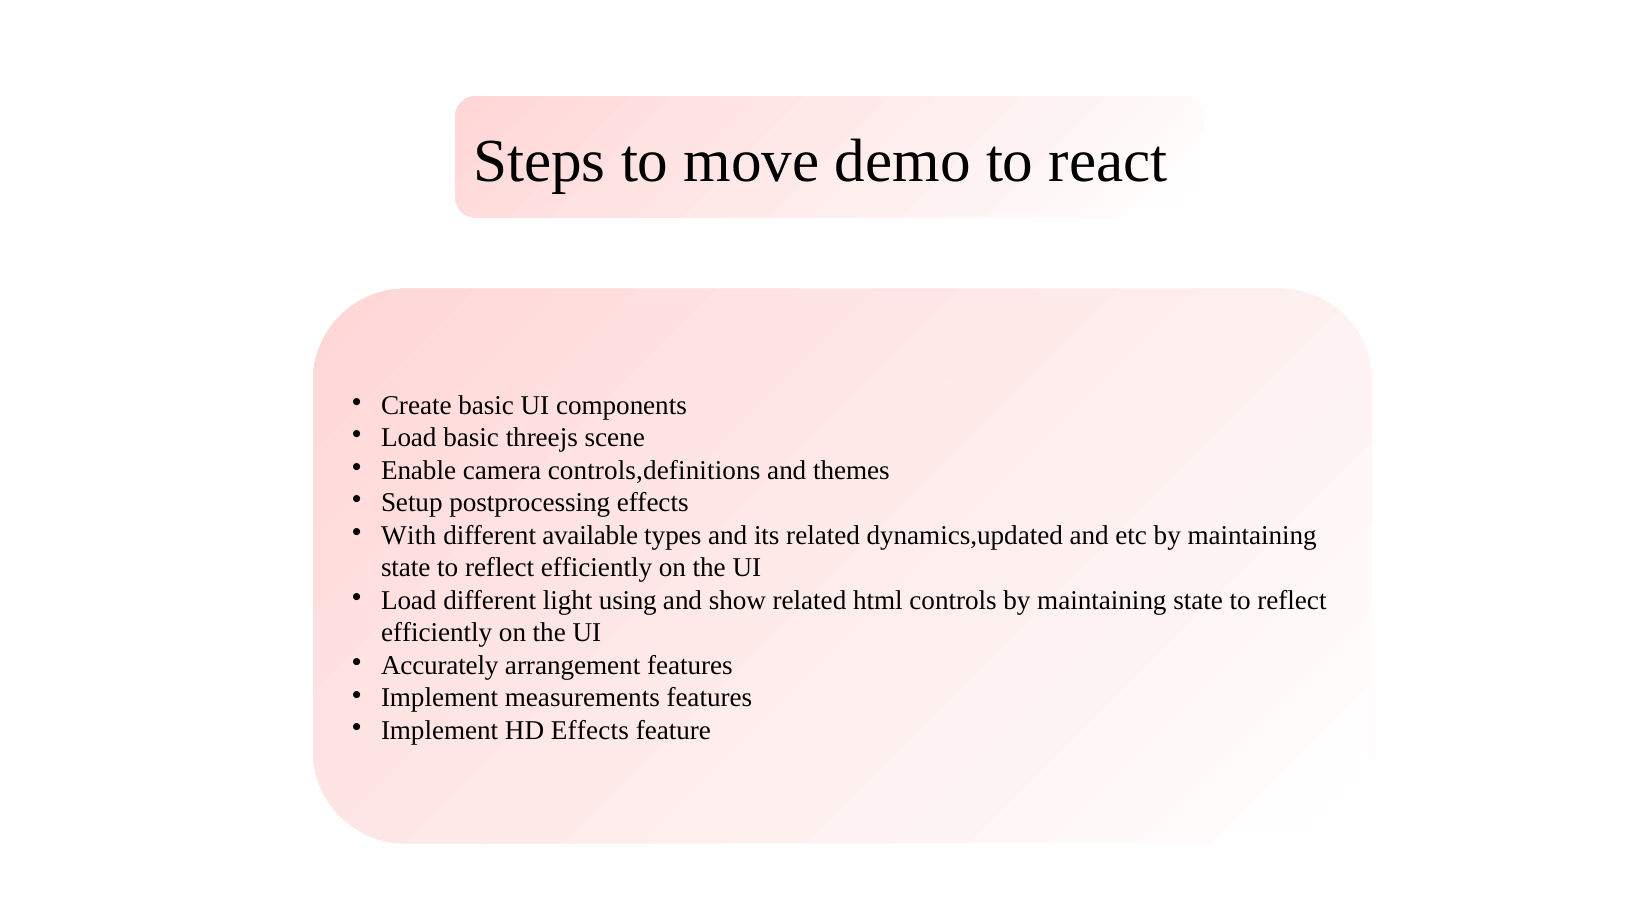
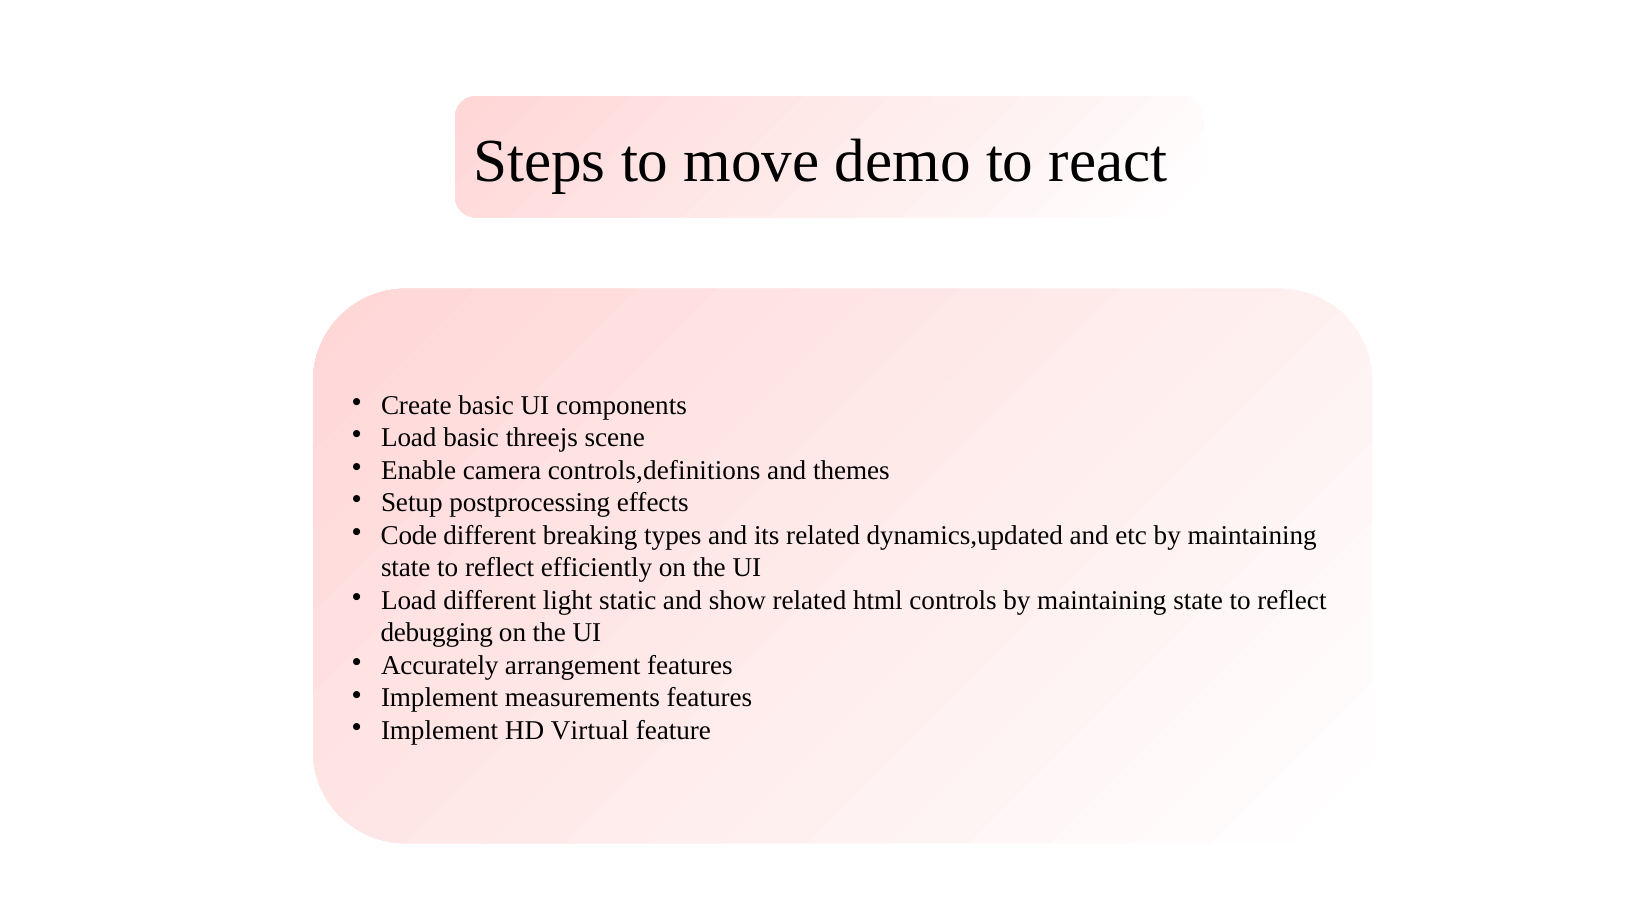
With: With -> Code (409, 536)
available: available -> breaking (590, 536)
using: using -> static (628, 601)
efficiently: efficiently -> debugging (437, 633)
HD Effects: Effects -> Virtual (590, 731)
